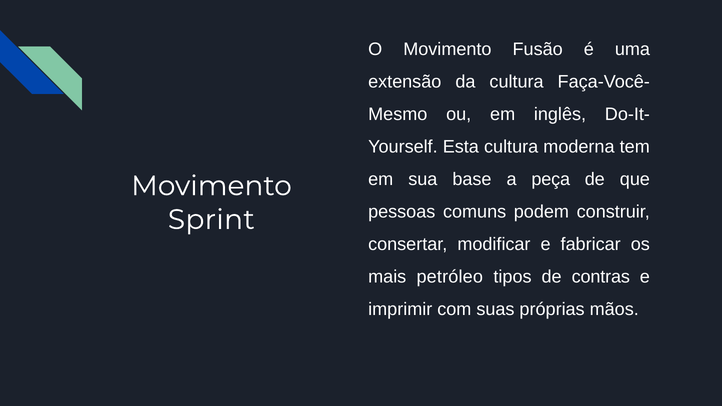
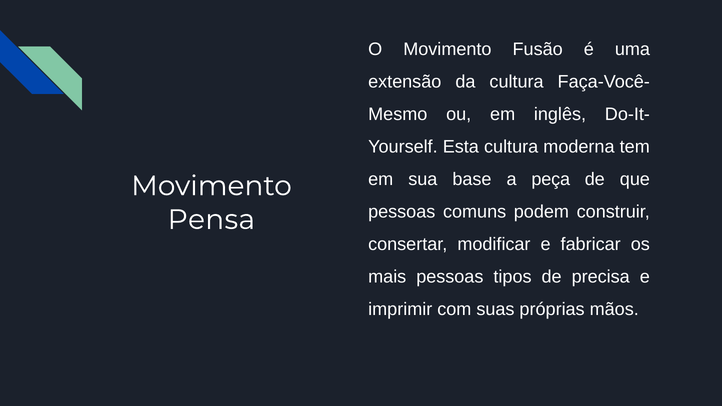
Sprint: Sprint -> Pensa (211, 220)
mais petróleo: petróleo -> pessoas (450, 277)
contras: contras -> precisa (601, 277)
